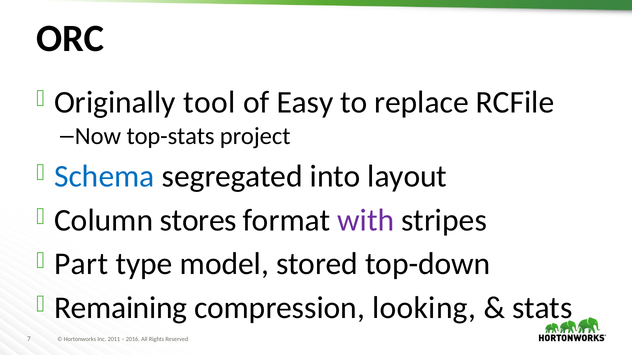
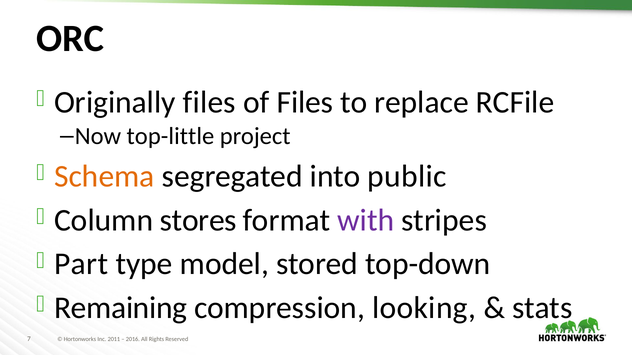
Originally tool: tool -> files (209, 103)
of Easy: Easy -> Files (305, 103)
top-stats: top-stats -> top-little (170, 136)
Schema colour: blue -> orange (104, 176)
layout: layout -> public (407, 176)
